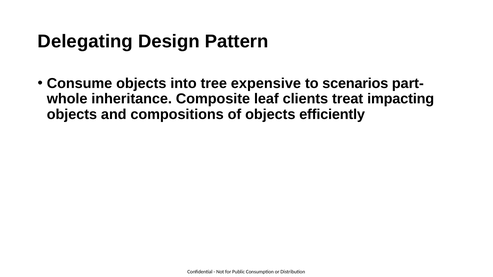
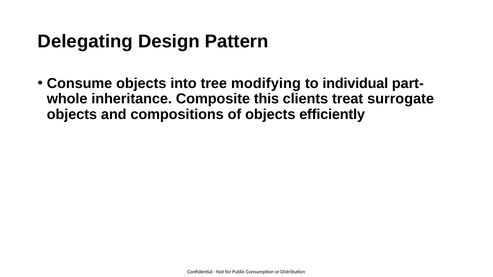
expensive: expensive -> modifying (266, 83)
scenarios: scenarios -> individual (355, 83)
leaf: leaf -> this (266, 99)
impacting: impacting -> surrogate (401, 99)
